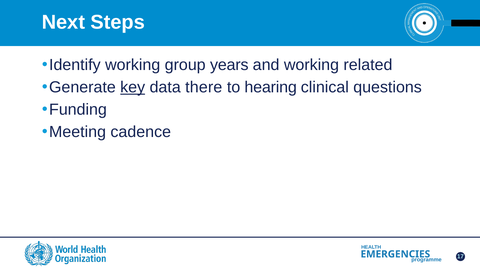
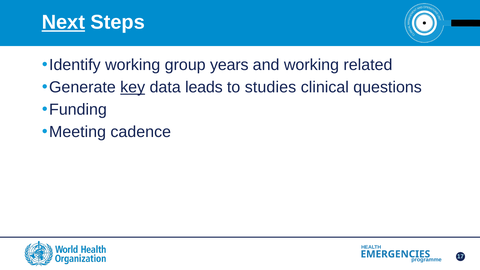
Next underline: none -> present (63, 22)
there: there -> leads (204, 87)
hearing: hearing -> studies (271, 87)
